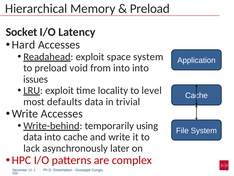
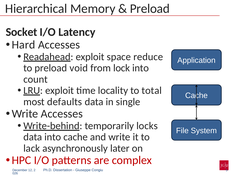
space system: system -> reduce (148, 57)
from into: into -> lock (122, 68)
issues: issues -> count (36, 79)
level: level -> total (152, 90)
trivial: trivial -> single (128, 102)
using: using -> locks (147, 125)
